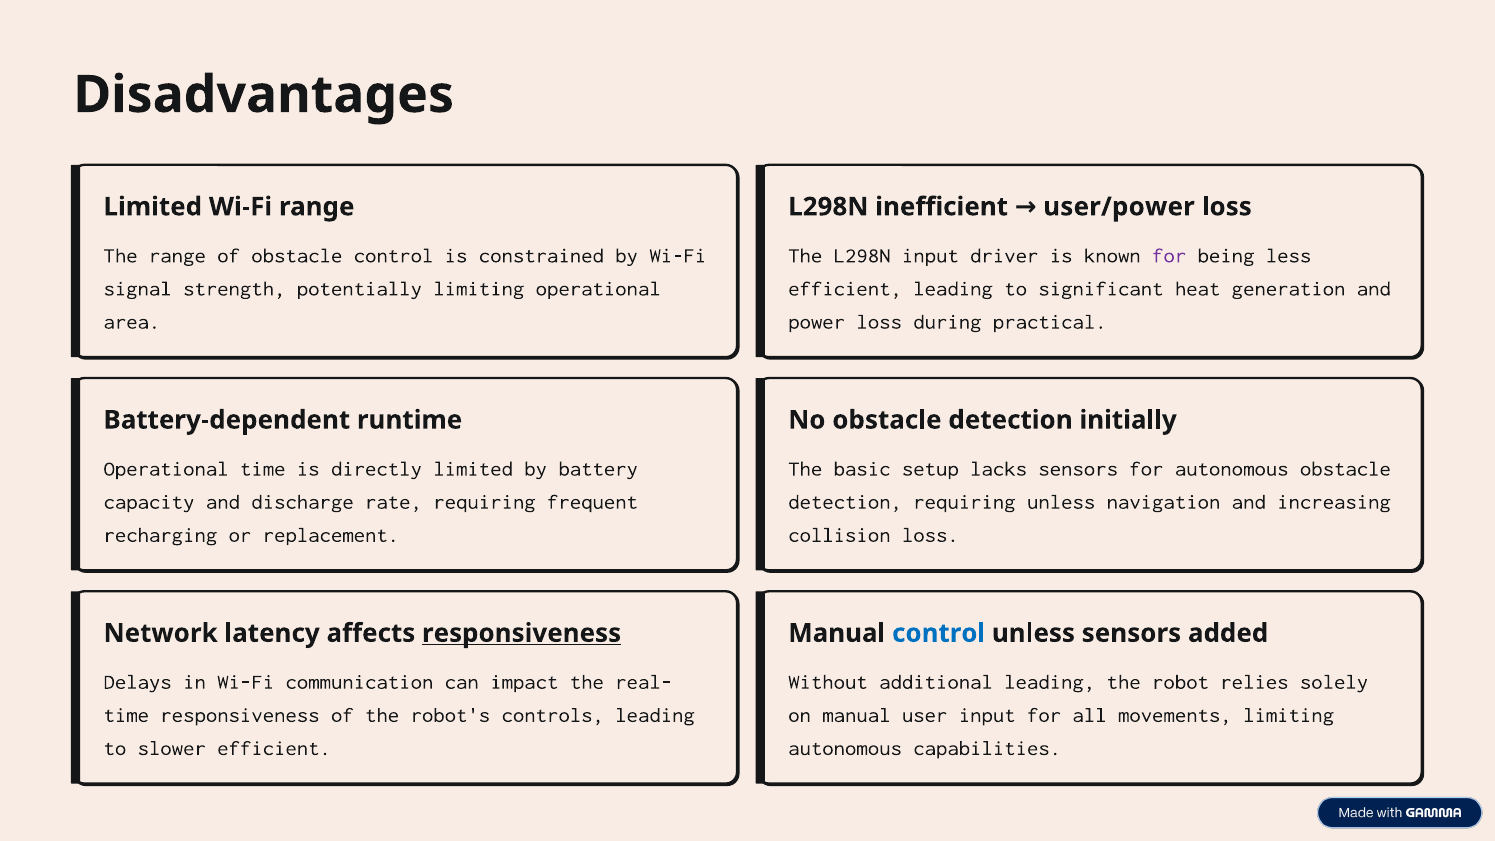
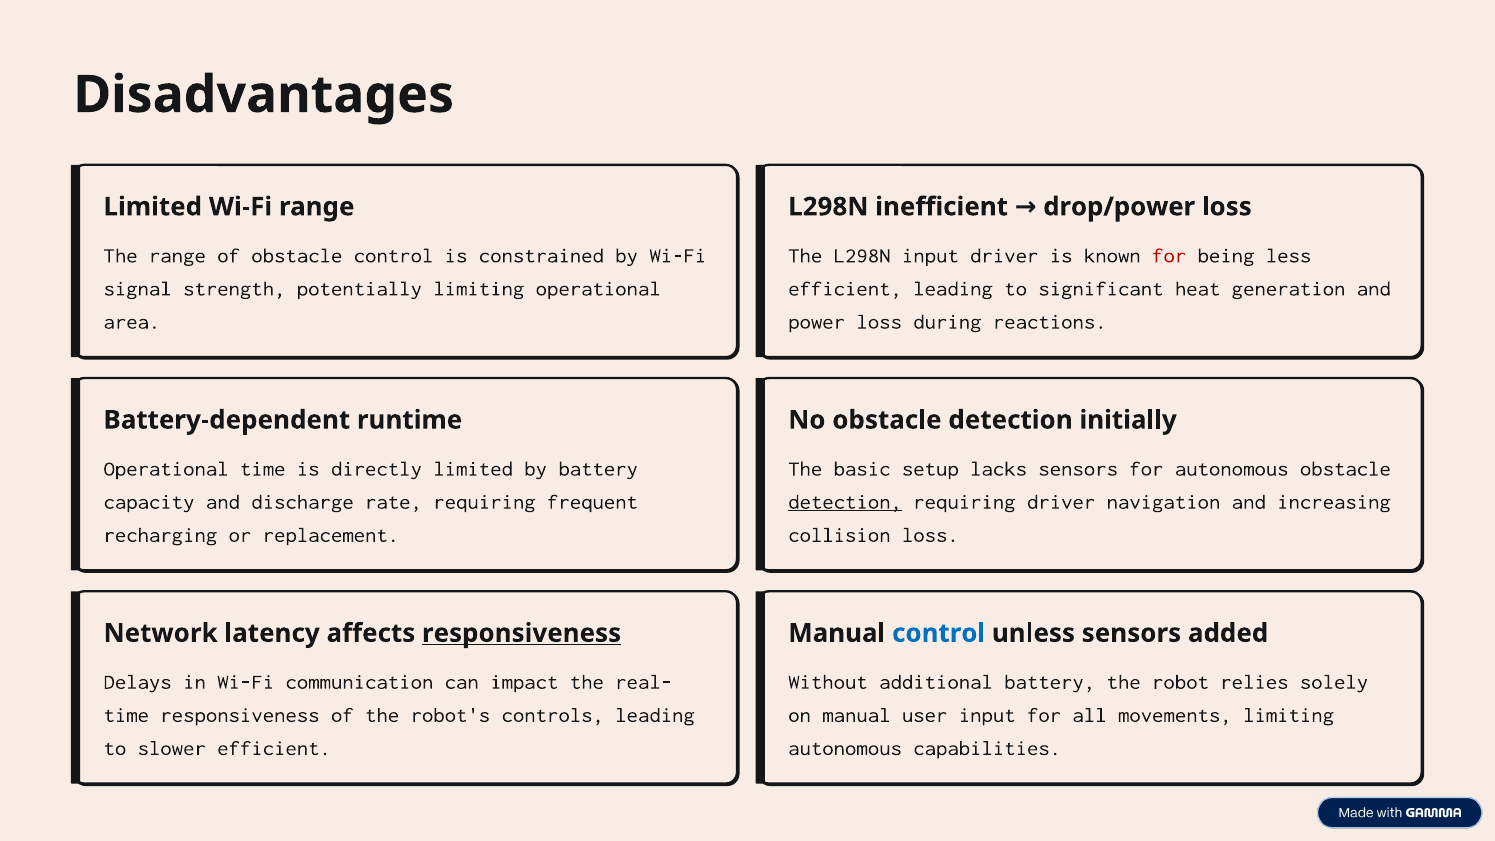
user/power: user/power -> drop/power (1119, 207)
for colour: purple -> red (1169, 255)
practical: practical -> reactions (1050, 322)
detection underline: none -> present (845, 502)
requiring unless: unless -> driver (1061, 502)
additional leading: leading -> battery (1050, 682)
